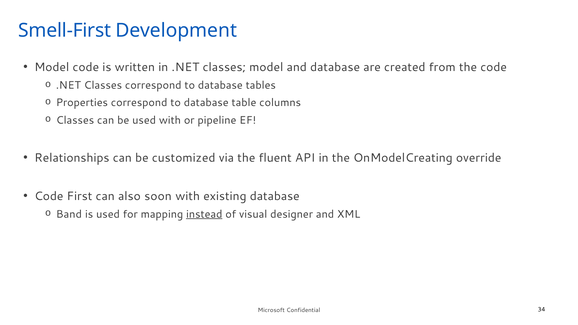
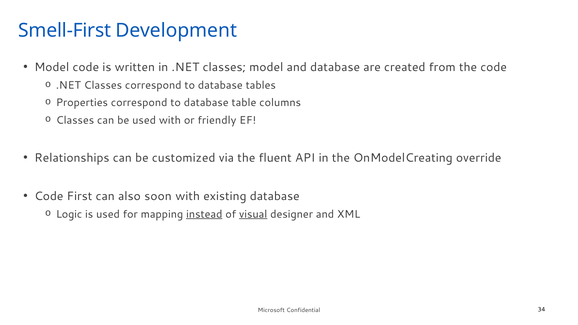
pipeline: pipeline -> friendly (217, 120)
Band: Band -> Logic (69, 214)
visual underline: none -> present (253, 214)
